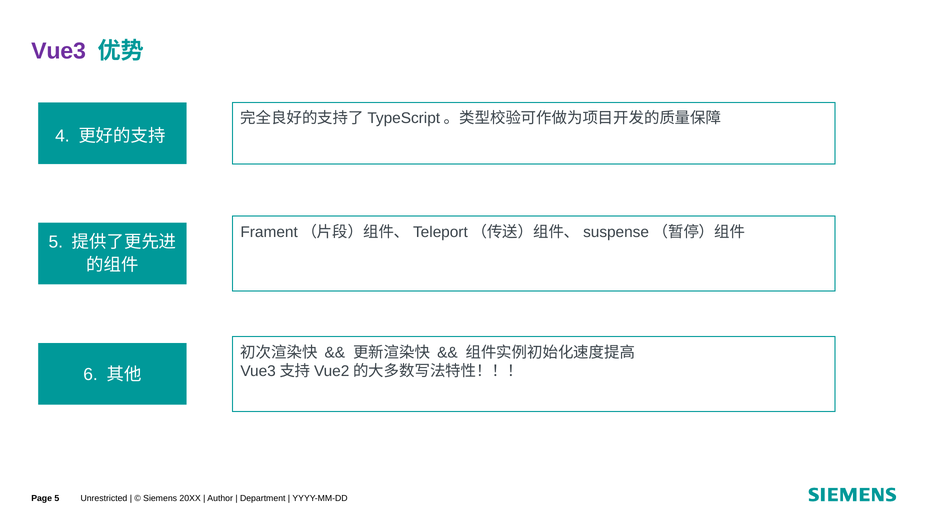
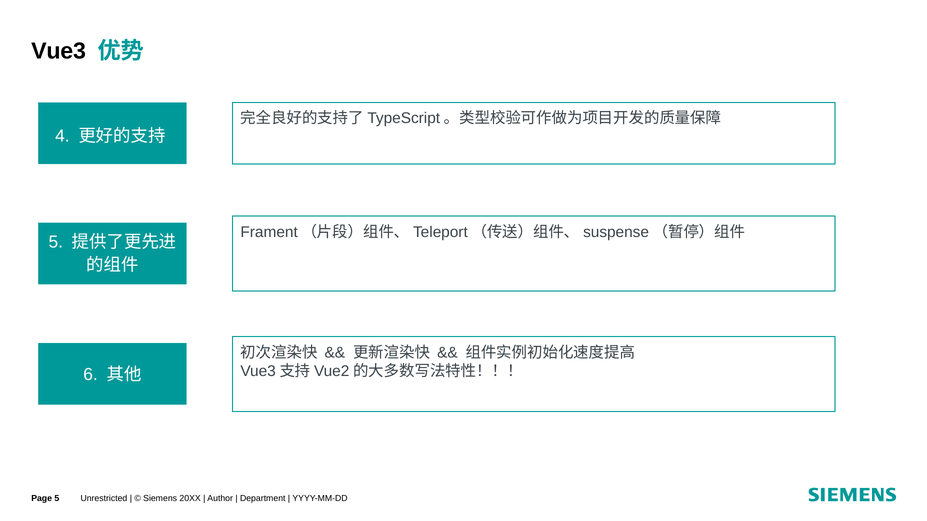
Vue3 colour: purple -> black (59, 51)
